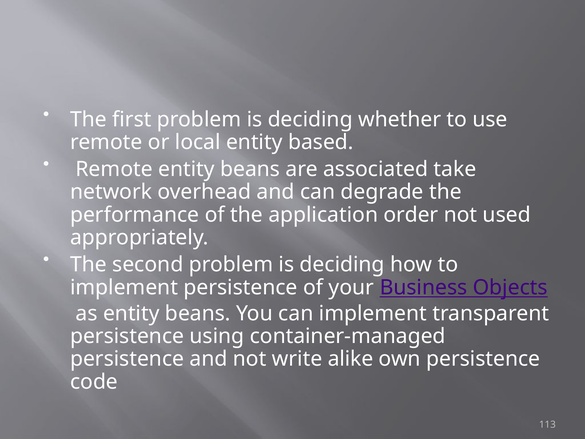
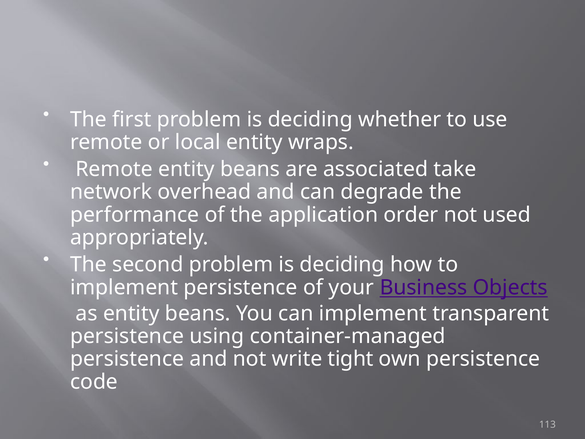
based: based -> wraps (321, 142)
alike: alike -> tight (351, 359)
